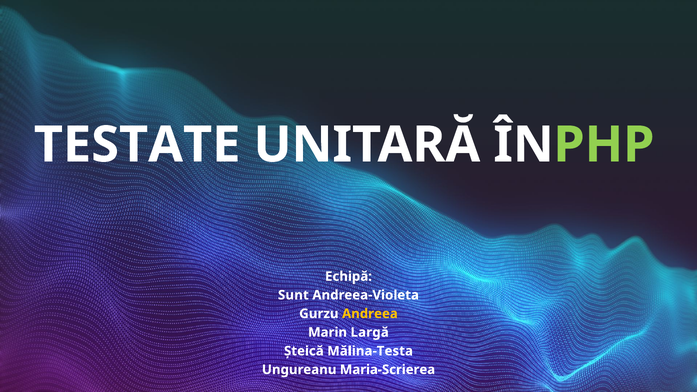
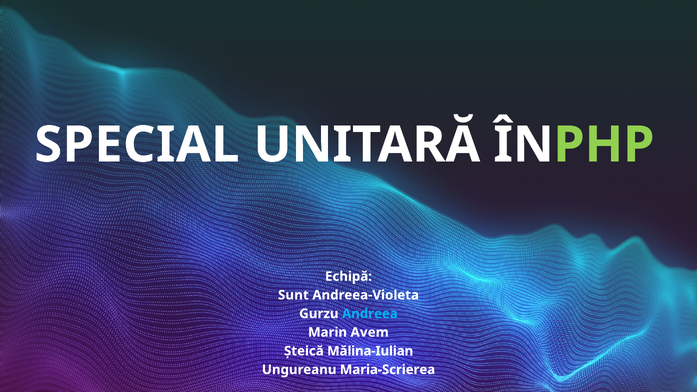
TESTATE: TESTATE -> SPECIAL (137, 145)
Andreea colour: yellow -> light blue (370, 314)
Largă: Largă -> Avem (370, 332)
Mălina-Testa: Mălina-Testa -> Mălina-Iulian (370, 351)
